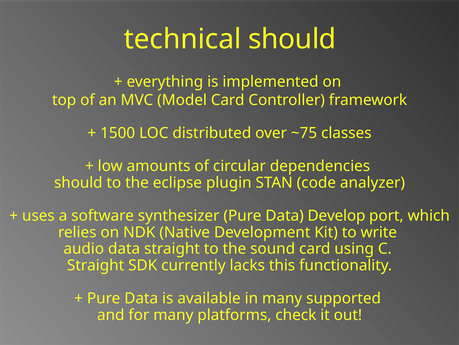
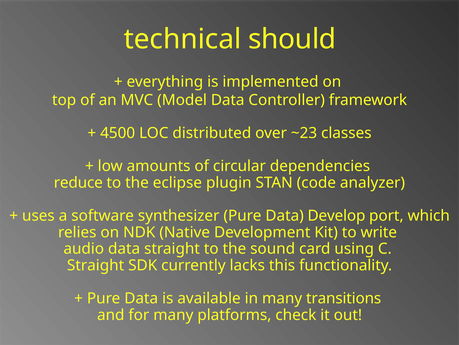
Model Card: Card -> Data (228, 100)
1500: 1500 -> 4500 (118, 133)
~75: ~75 -> ~23 (304, 133)
should: should -> reduce (78, 182)
supported: supported -> transitions (344, 298)
